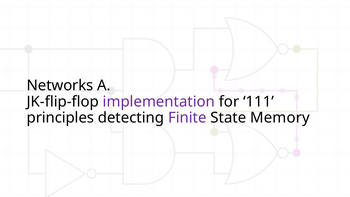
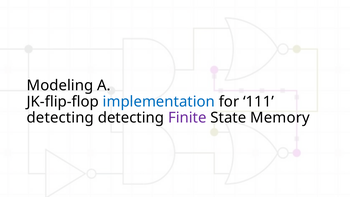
Networks: Networks -> Modeling (60, 85)
implementation colour: purple -> blue (159, 102)
principles: principles -> detecting (60, 118)
